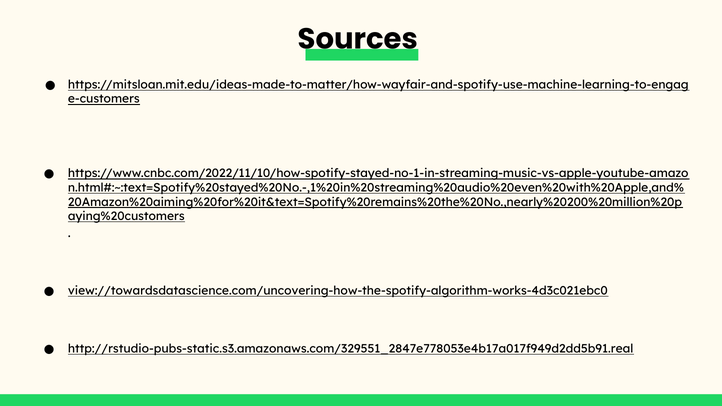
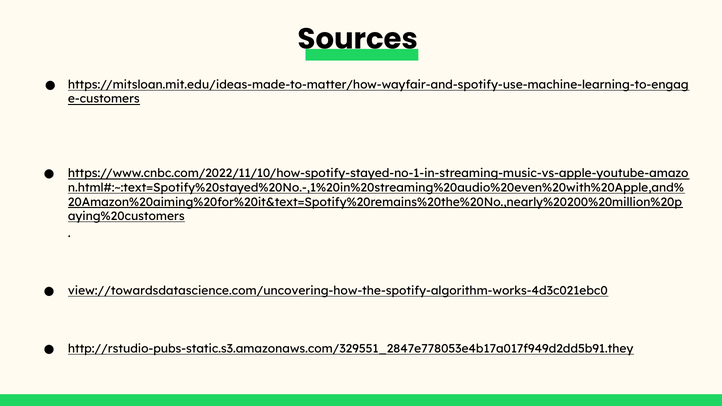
http://rstudio-pubs-static.s3.amazonaws.com/329551_2847e778053e4b17a017f949d2dd5b91.real: http://rstudio-pubs-static.s3.amazonaws.com/329551_2847e778053e4b17a017f949d2dd5b91.real -> http://rstudio-pubs-static.s3.amazonaws.com/329551_2847e778053e4b17a017f949d2dd5b91.they (351, 349)
